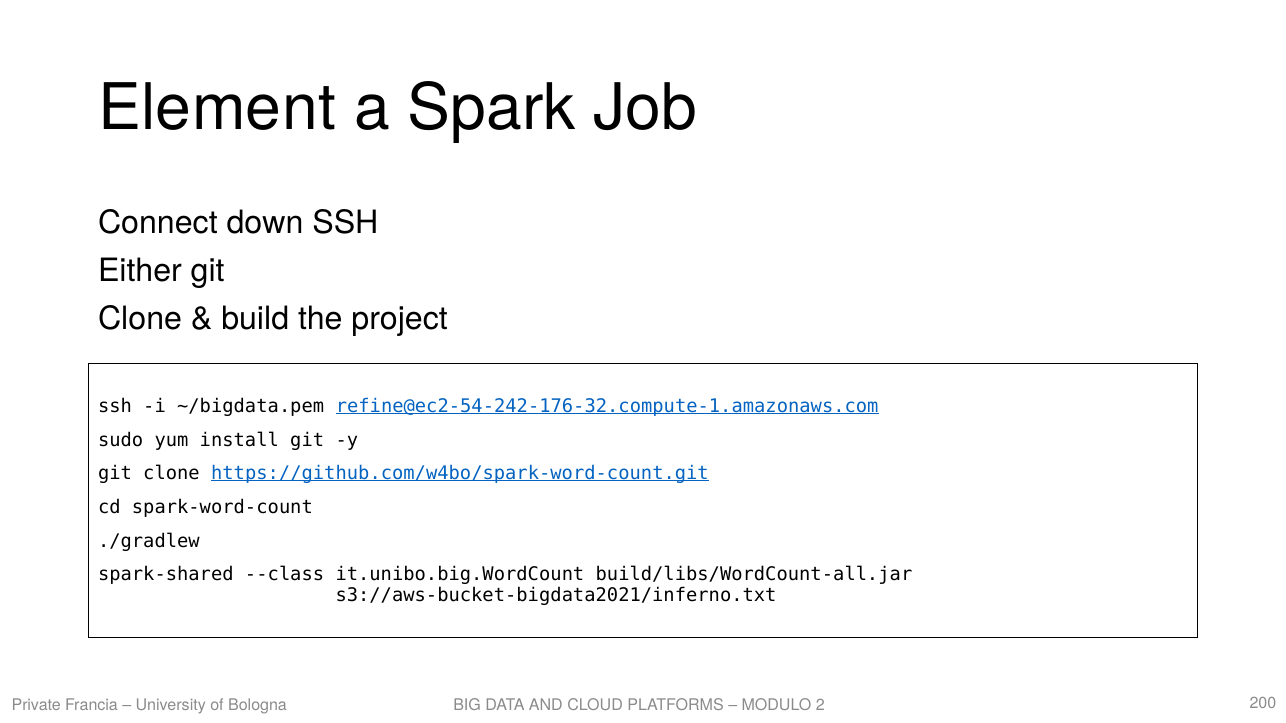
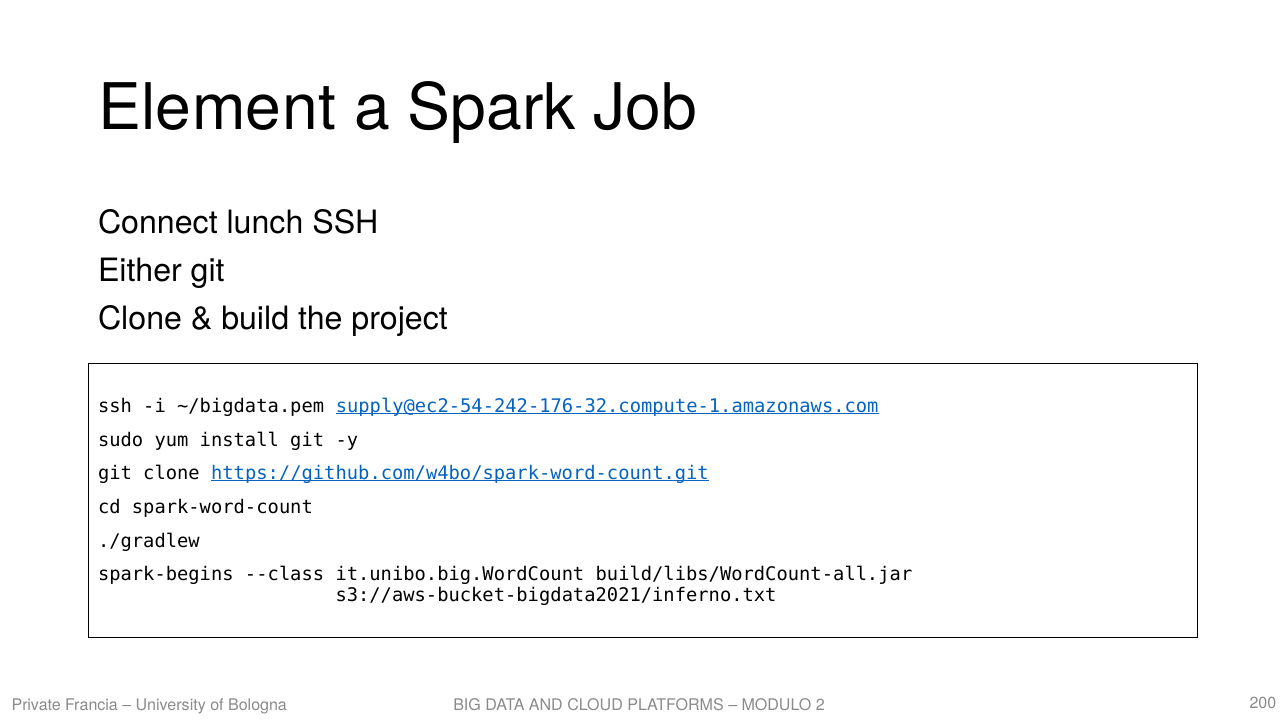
down: down -> lunch (265, 223)
refine@ec2-54-242-176-32.compute-1.amazonaws.com: refine@ec2-54-242-176-32.compute-1.amazonaws.com -> supply@ec2-54-242-176-32.compute-1.amazonaws.com (607, 406)
spark-shared: spark-shared -> spark-begins (166, 575)
